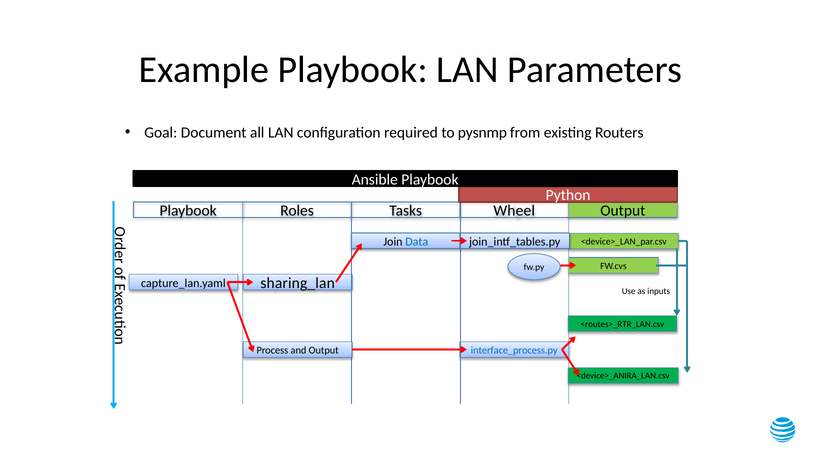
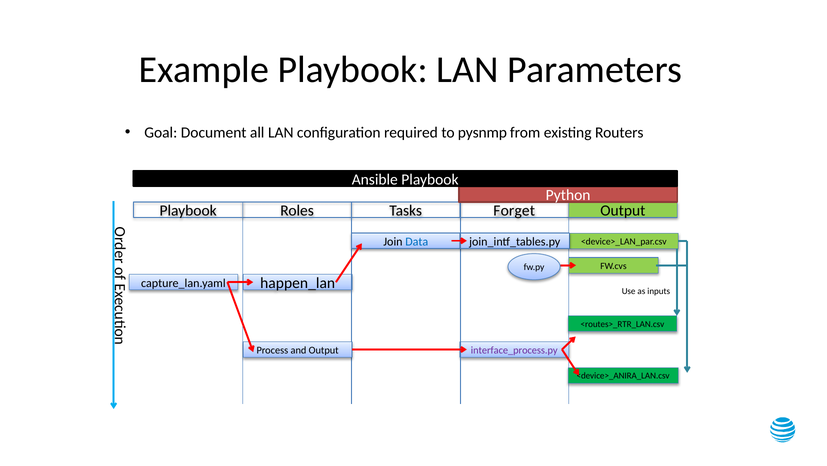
Wheel: Wheel -> Forget (514, 210)
sharing_lan: sharing_lan -> happen_lan (298, 283)
interface_process.py colour: blue -> purple (514, 350)
